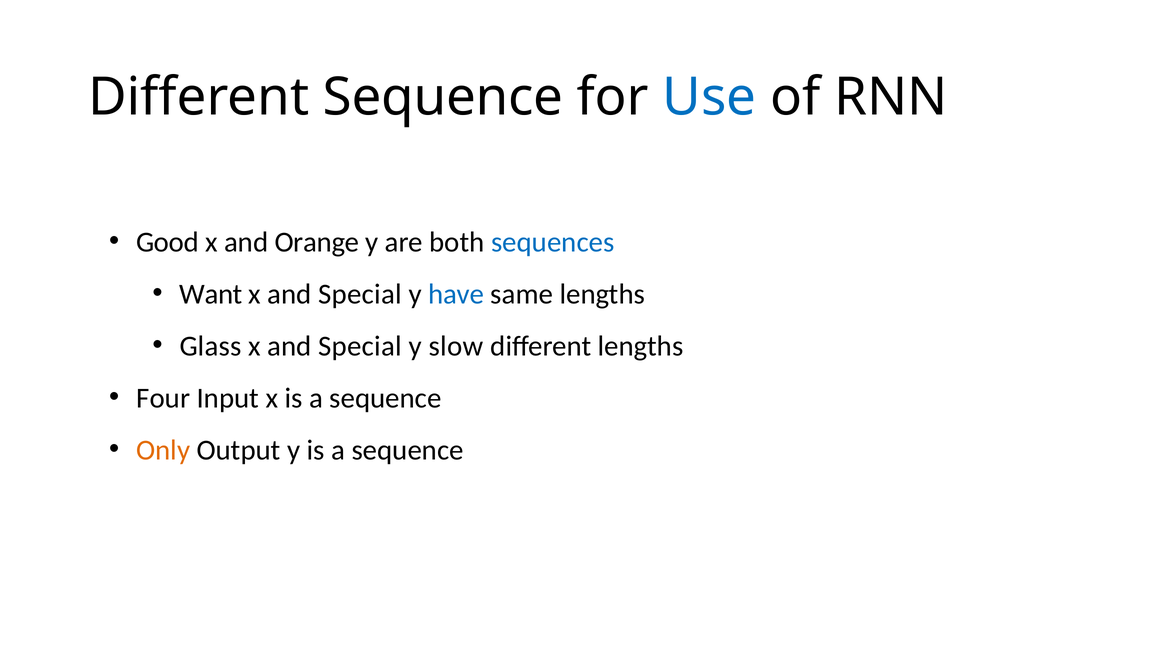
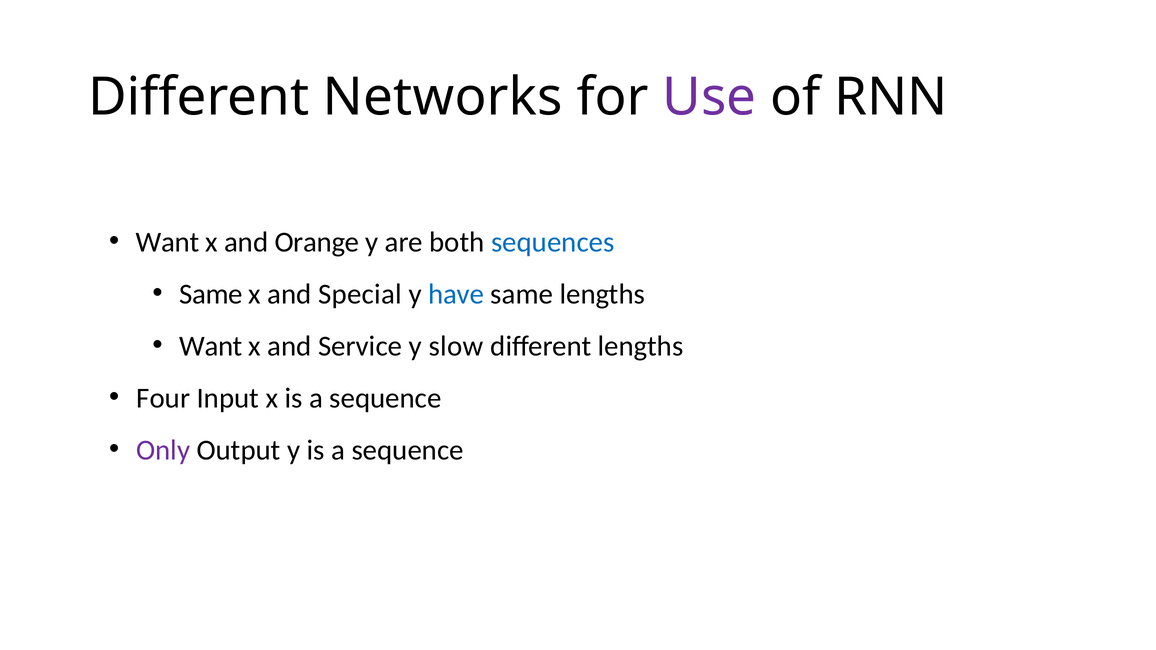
Different Sequence: Sequence -> Networks (443, 97)
Use colour: blue -> purple (709, 97)
Good: Good -> Want (168, 242)
Want: Want -> Same (211, 294)
Glass: Glass -> Want (211, 346)
Special: Special -> Service (360, 346)
Only colour: orange -> purple (163, 450)
